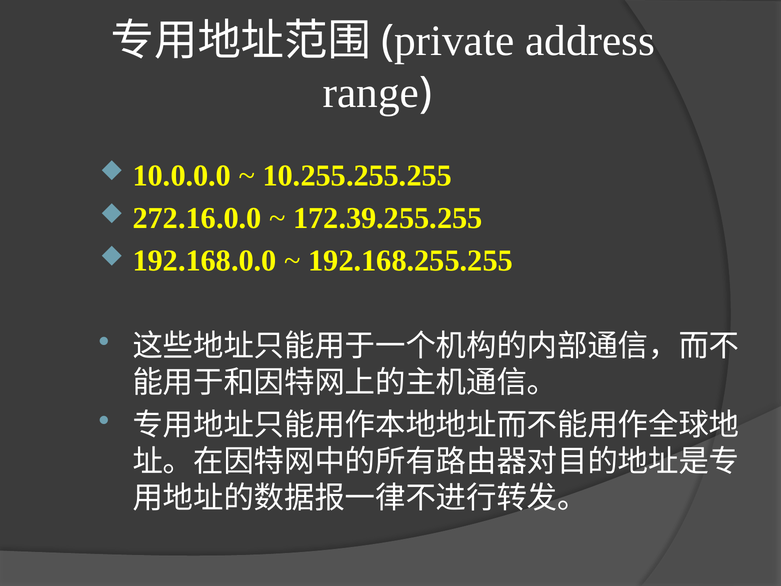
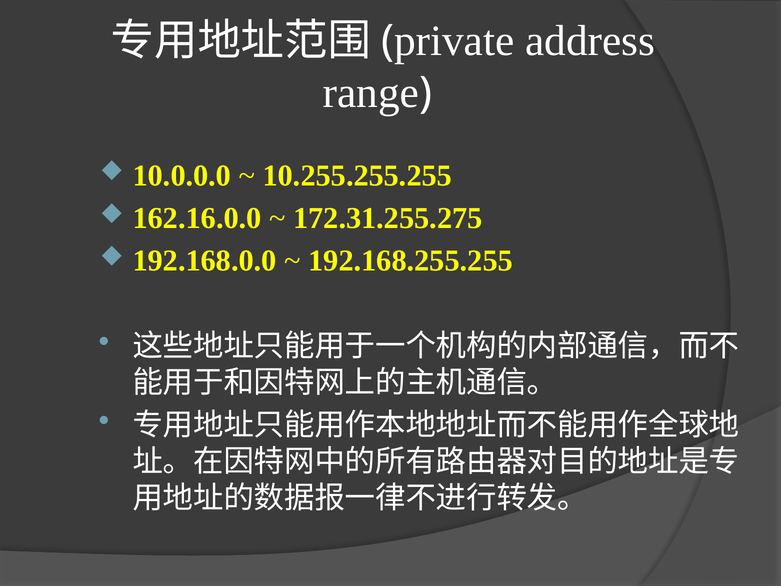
272.16.0.0: 272.16.0.0 -> 162.16.0.0 (197, 218)
172.39.255.255: 172.39.255.255 -> 172.31.255.275 (388, 218)
